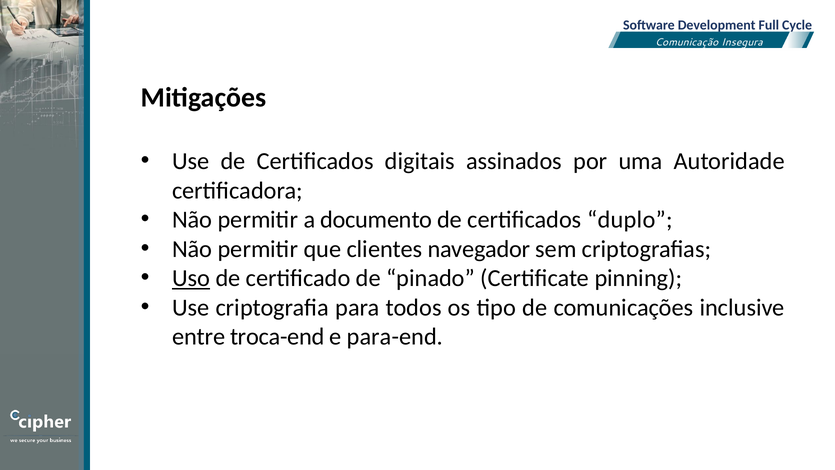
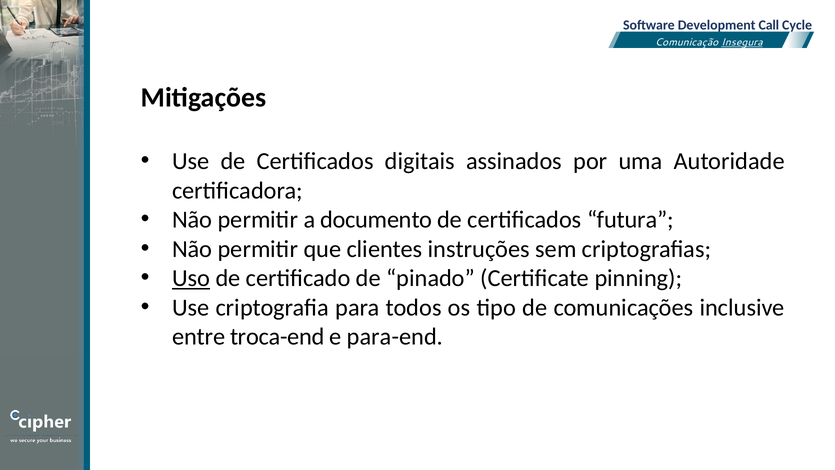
Full: Full -> Call (769, 25)
Insegura underline: none -> present (742, 42)
duplo: duplo -> futura (630, 220)
navegador: navegador -> instruções (479, 249)
